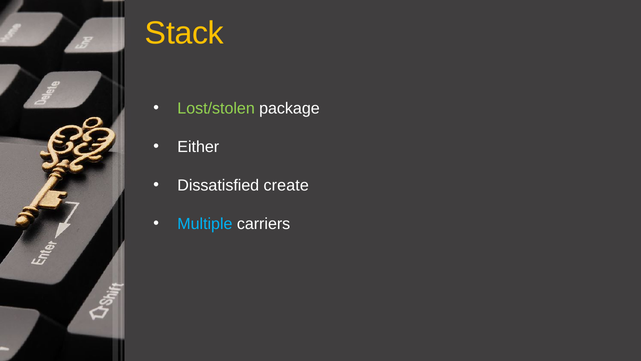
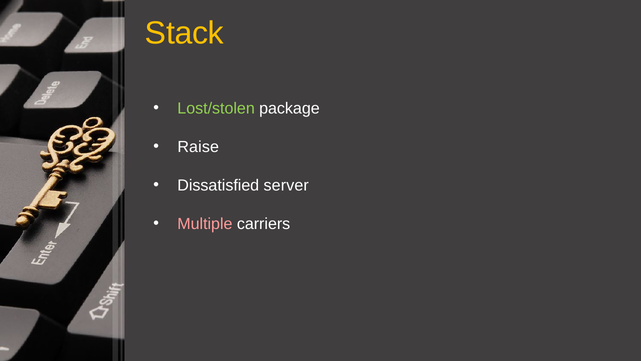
Either: Either -> Raise (198, 147)
create: create -> server (286, 185)
Multiple colour: light blue -> pink (205, 224)
